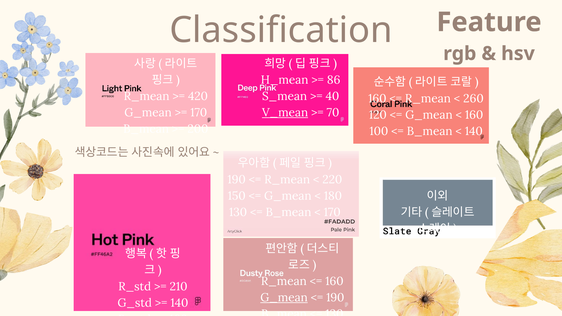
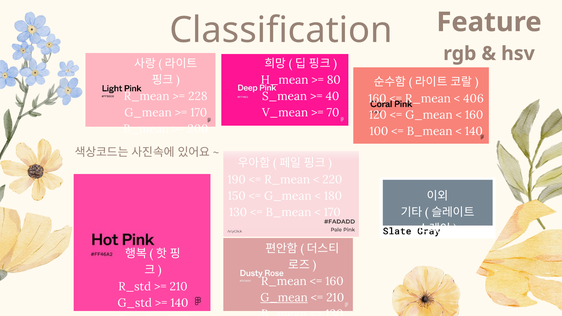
86: 86 -> 80 (334, 80)
420: 420 -> 228 (198, 96)
260: 260 -> 406 (473, 99)
V_mean underline: present -> none (285, 113)
190: 190 -> 210 (335, 298)
